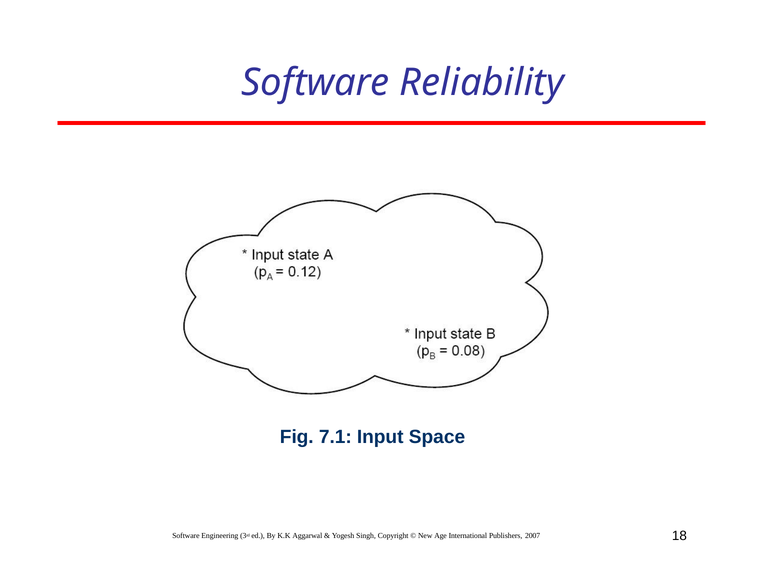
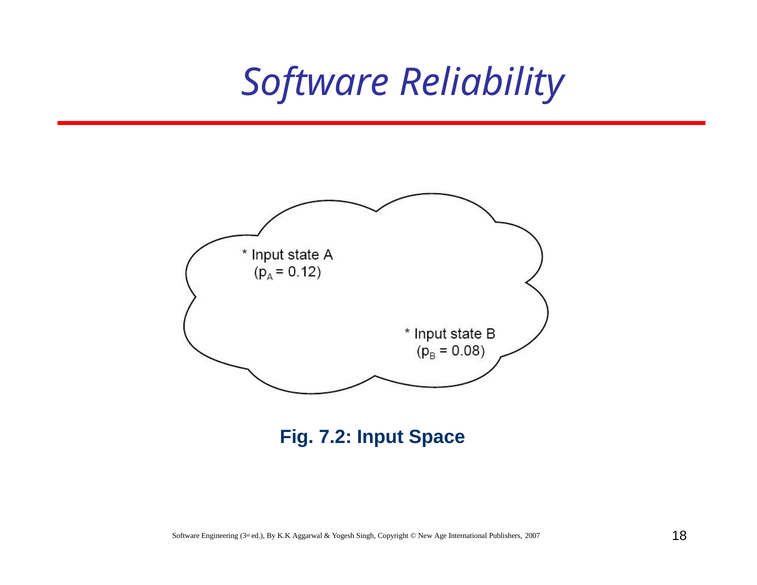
7.1: 7.1 -> 7.2 (335, 437)
